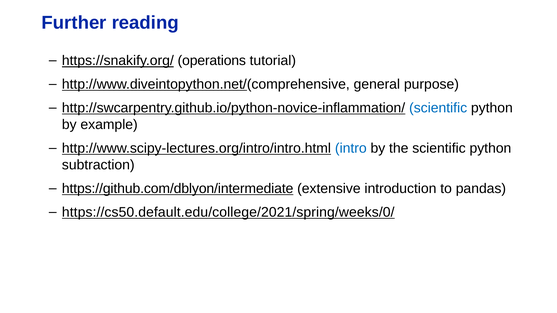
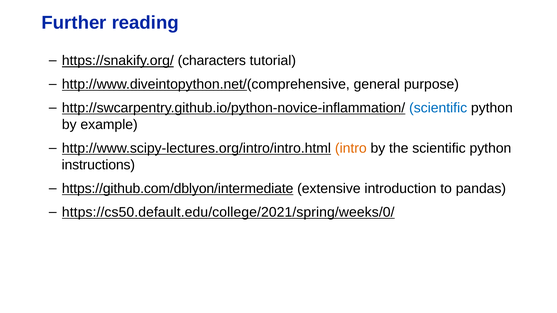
operations: operations -> characters (212, 61)
intro colour: blue -> orange (351, 148)
subtraction: subtraction -> instructions (98, 165)
